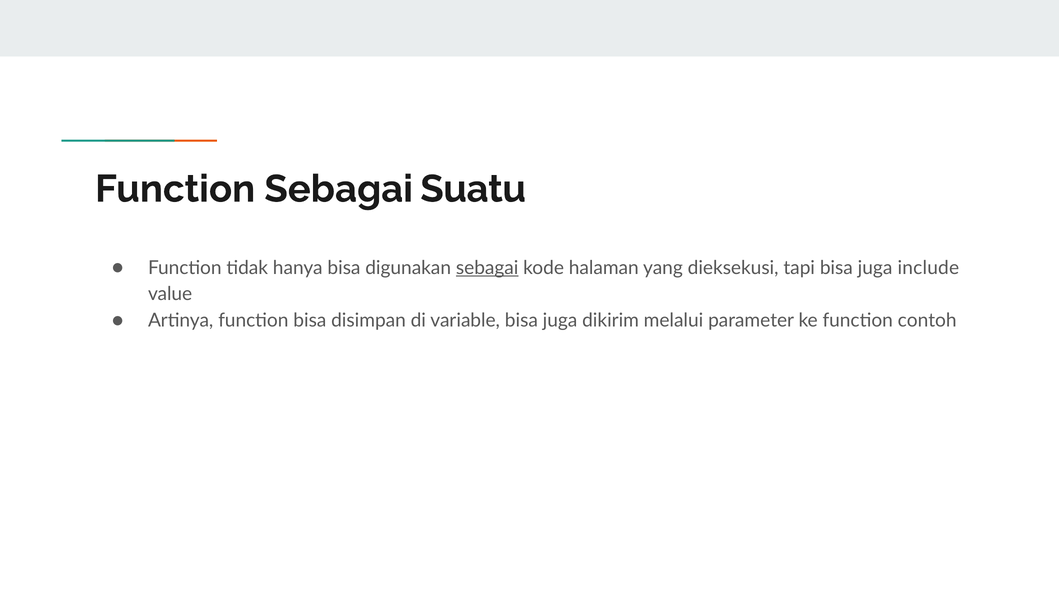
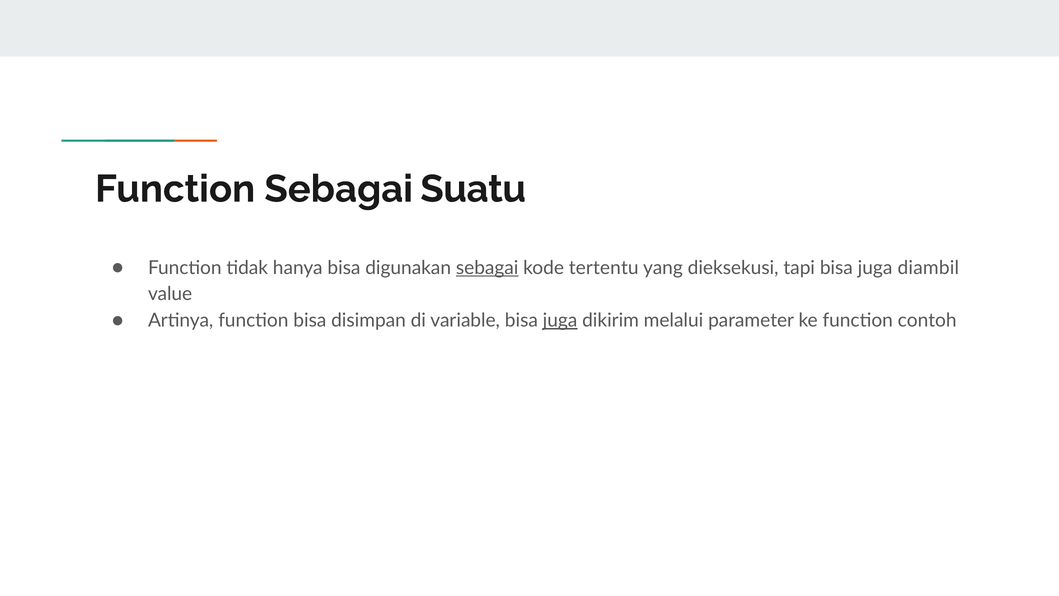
halaman: halaman -> tertentu (604, 268)
include: include -> diambil (928, 268)
juga underline: none -> present (560, 320)
